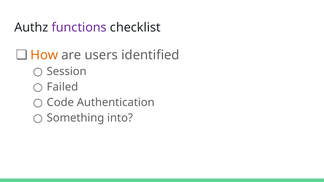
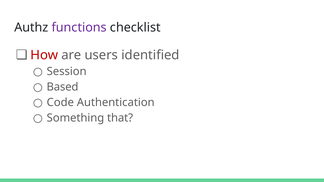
How colour: orange -> red (44, 55)
Failed: Failed -> Based (62, 87)
into: into -> that (120, 118)
